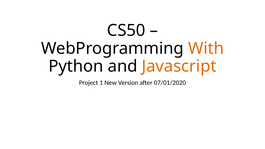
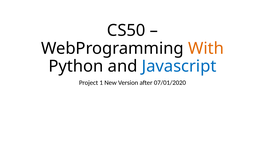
Javascript colour: orange -> blue (179, 66)
